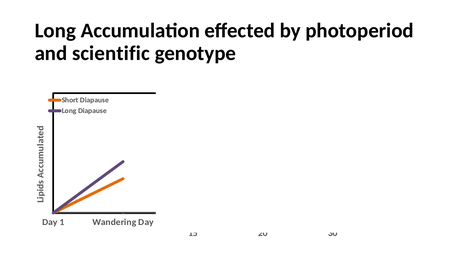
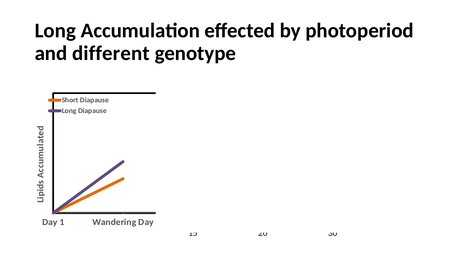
scientific: scientific -> different (111, 53)
